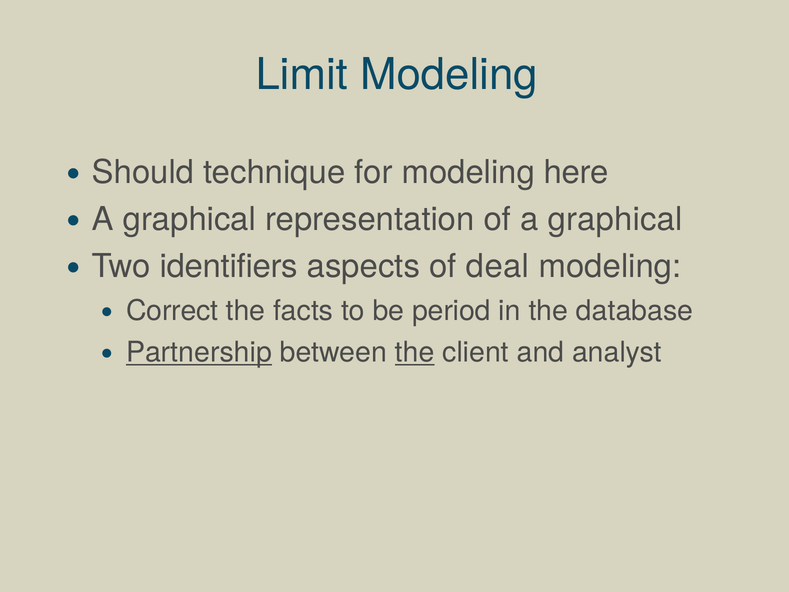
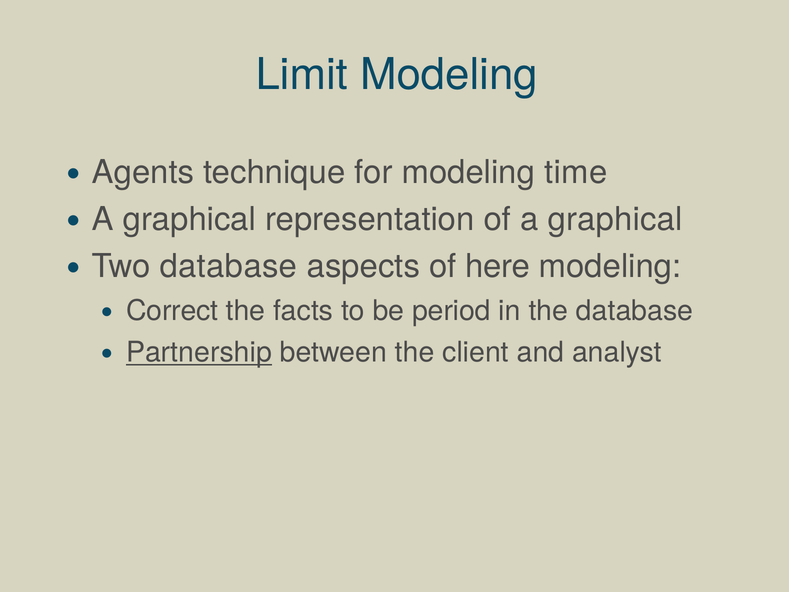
Should: Should -> Agents (143, 172)
here: here -> time (576, 172)
Two identifiers: identifiers -> database (228, 266)
deal: deal -> here (498, 266)
the underline: present -> none (415, 352)
